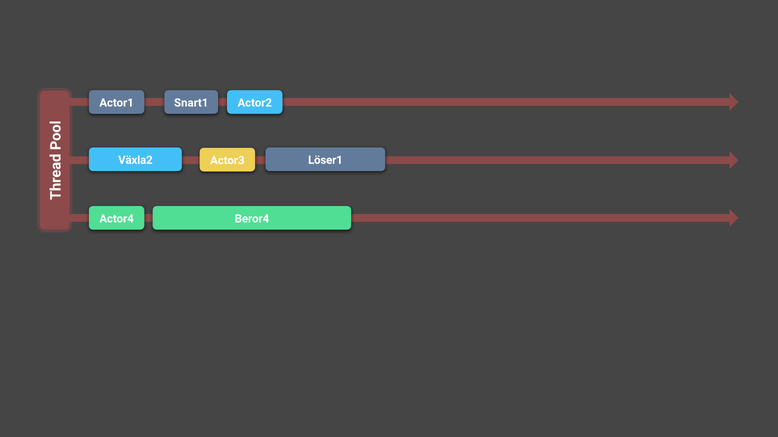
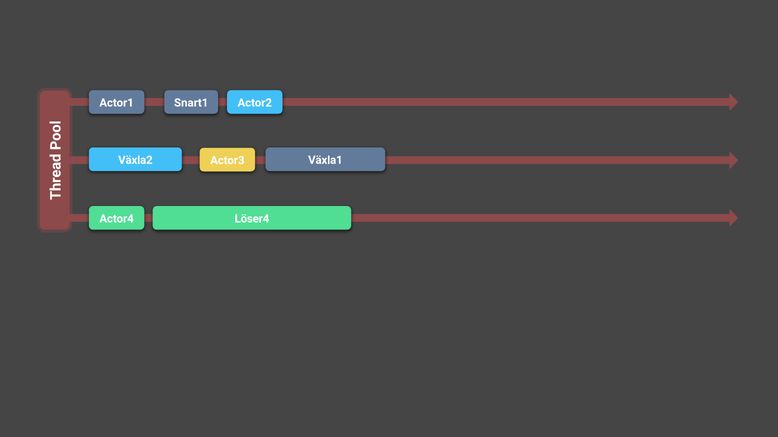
Löser1: Löser1 -> Växla1 (325, 160)
Beror4: Beror4 -> Löser4 (252, 219)
